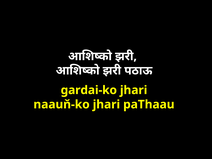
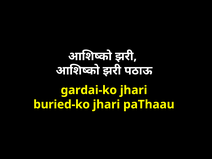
naauň-ko: naauň-ko -> buried-ko (62, 104)
